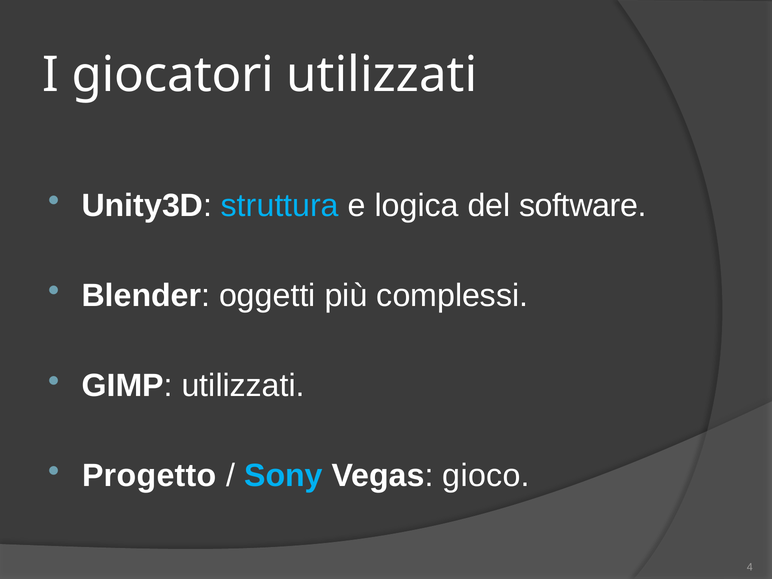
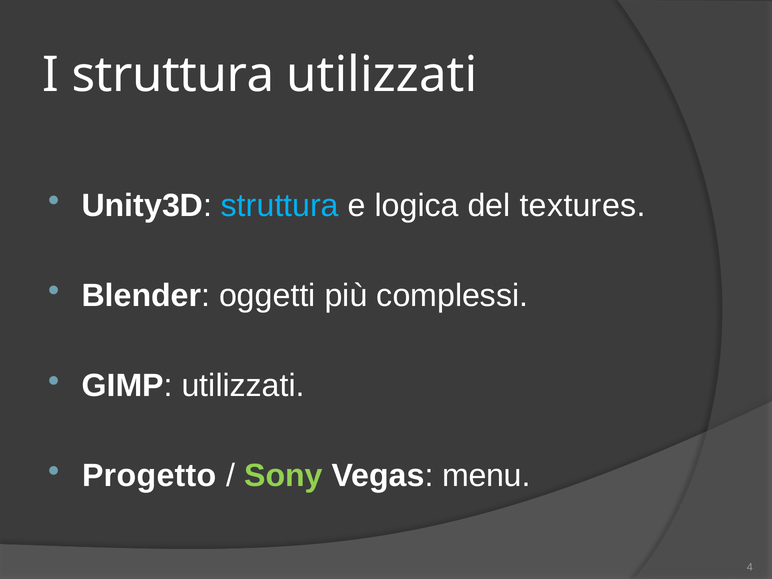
I giocatori: giocatori -> struttura (173, 75)
software: software -> textures (583, 205)
Sony colour: light blue -> light green (283, 476)
gioco: gioco -> menu (486, 476)
